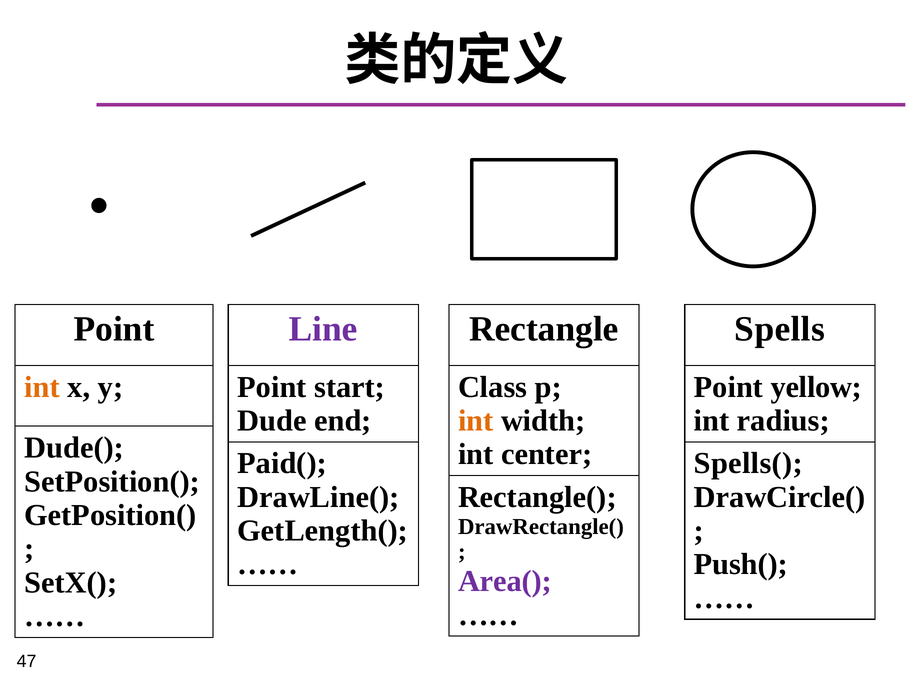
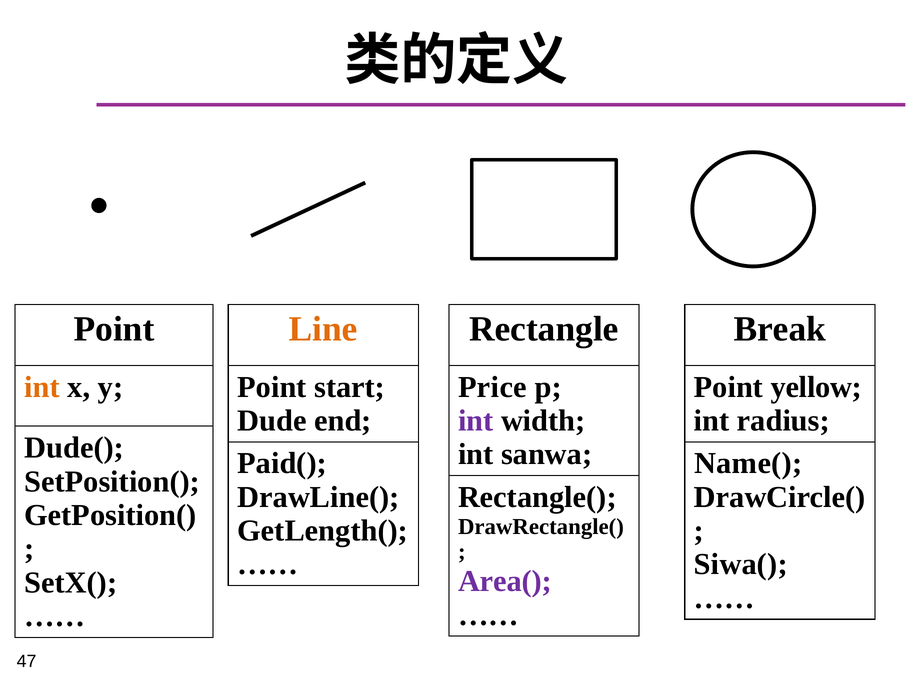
Line colour: purple -> orange (323, 329)
Spells: Spells -> Break (780, 329)
Class: Class -> Price (492, 387)
int colour: orange -> purple (476, 420)
center: center -> sanwa (547, 454)
Spells(: Spells( -> Name( (748, 463)
Push(: Push( -> Siwa( (741, 564)
